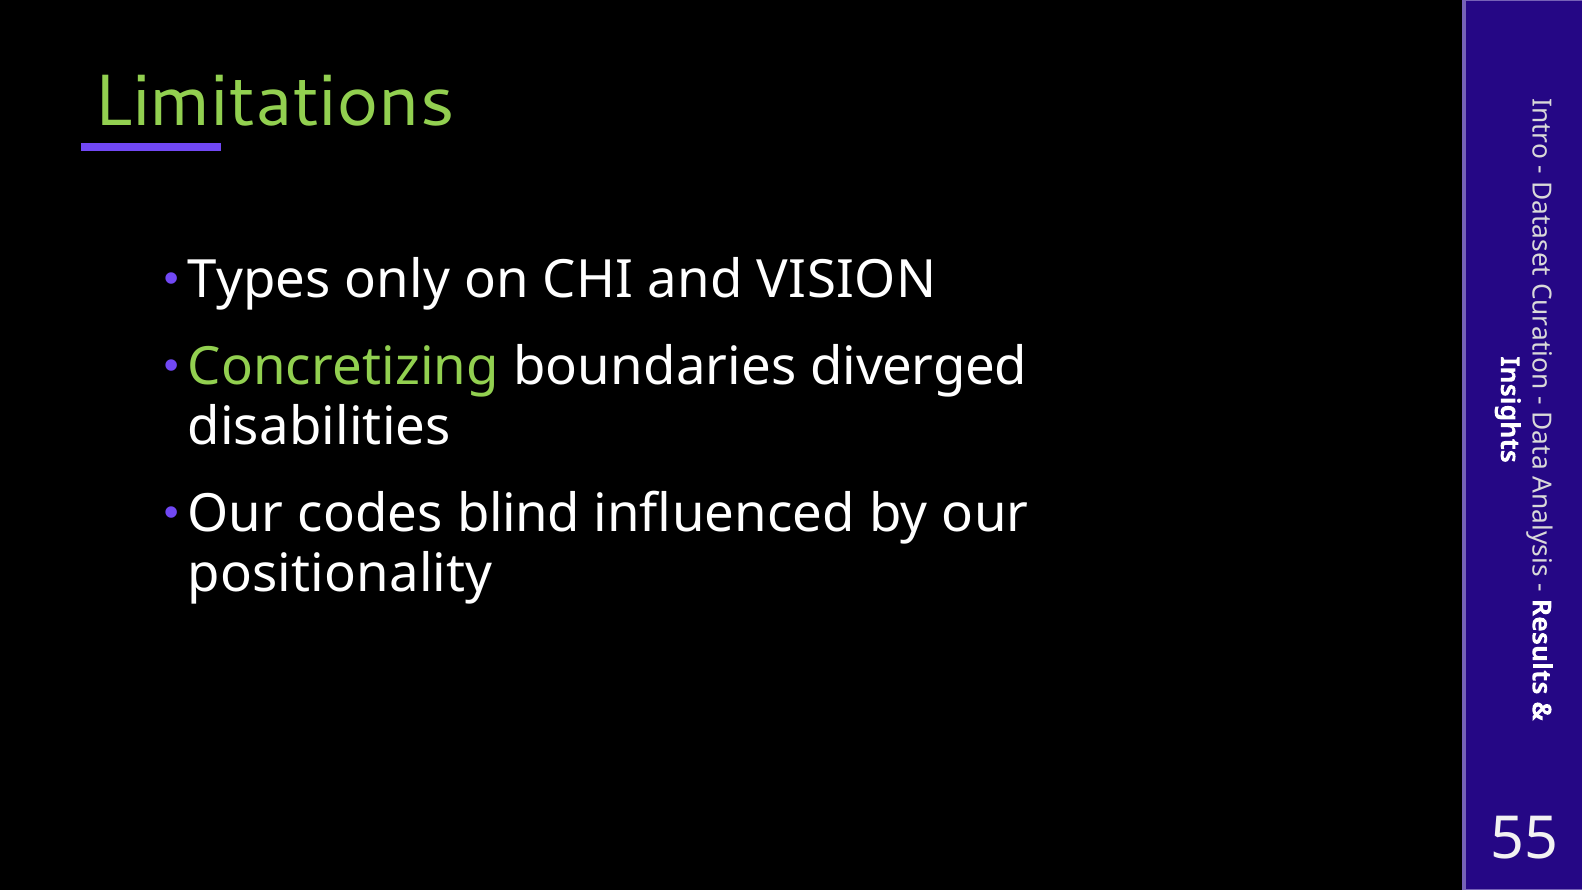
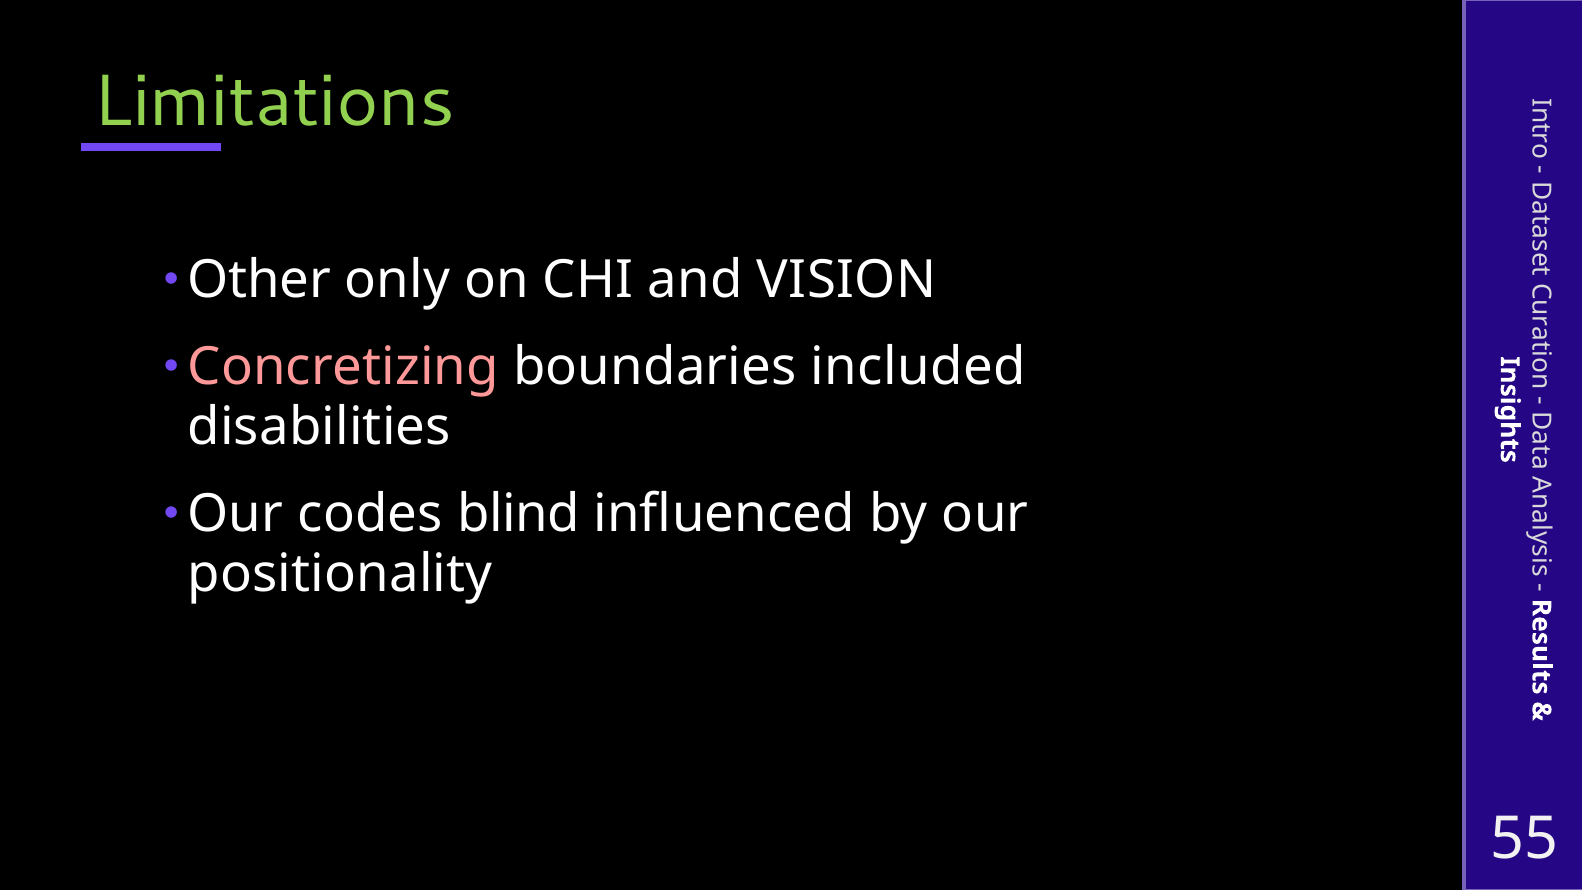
Types: Types -> Other (259, 280)
Concretizing colour: light green -> pink (343, 367)
diverged: diverged -> included (918, 367)
